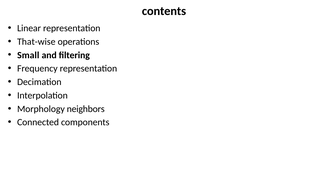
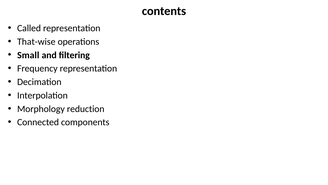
Linear: Linear -> Called (29, 28)
neighbors: neighbors -> reduction (86, 109)
